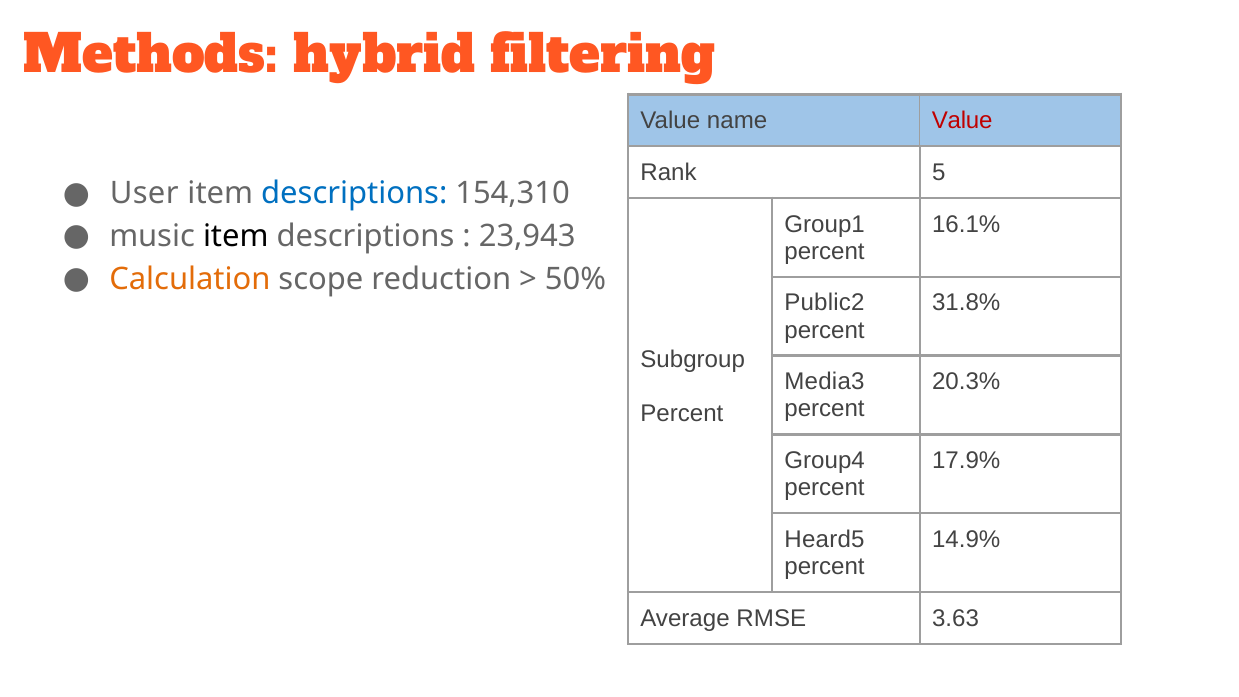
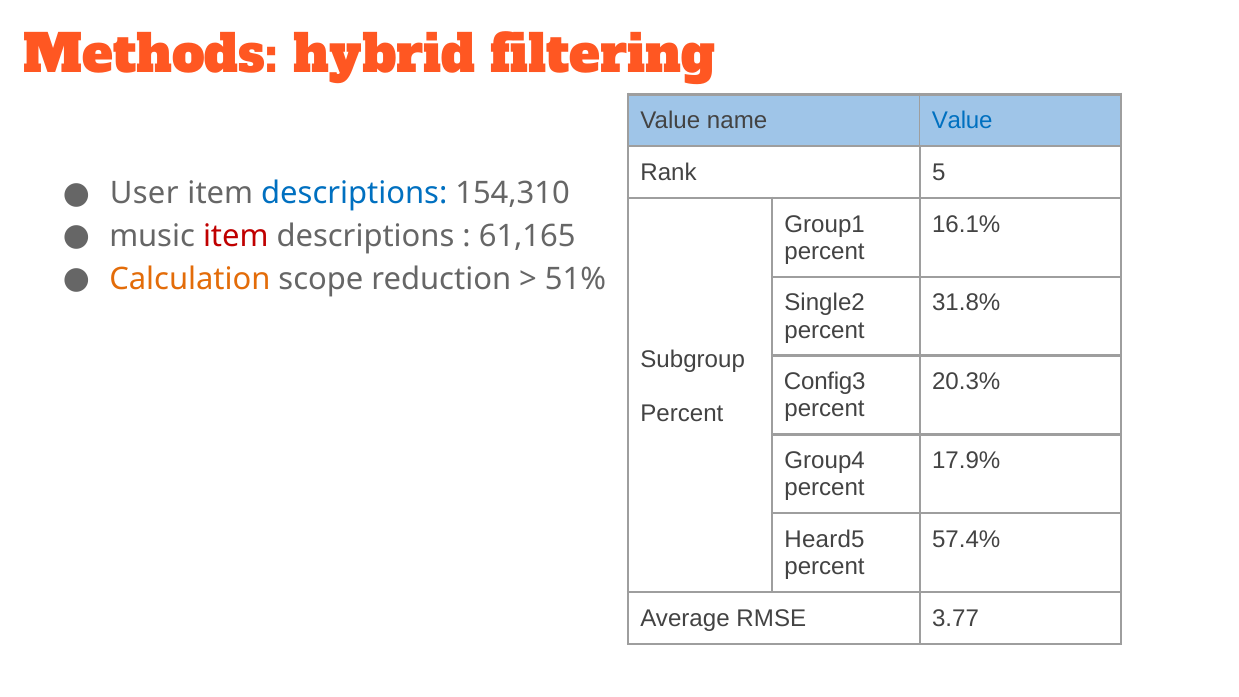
Value colour: red -> blue (962, 120)
item colour: black -> red (236, 236)
23,943: 23,943 -> 61,165 (527, 236)
50%: 50% -> 51% (575, 279)
Public2: Public2 -> Single2 (825, 303)
Media3: Media3 -> Config3 (825, 382)
14.9%: 14.9% -> 57.4% (966, 540)
3.63: 3.63 -> 3.77 (955, 618)
